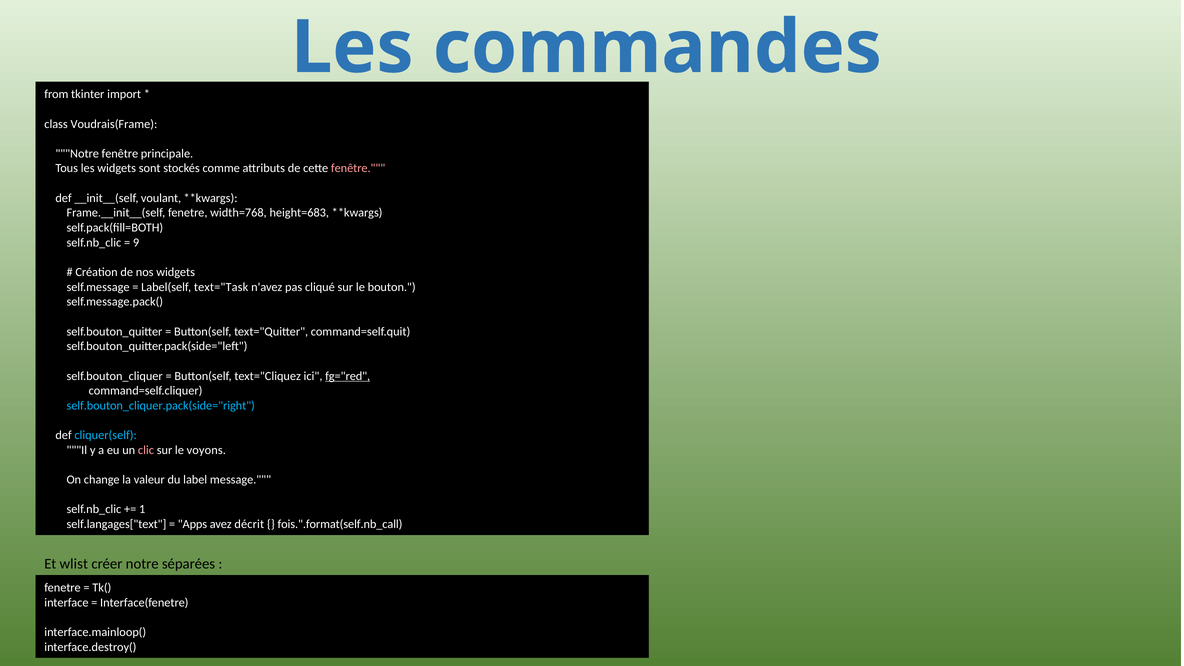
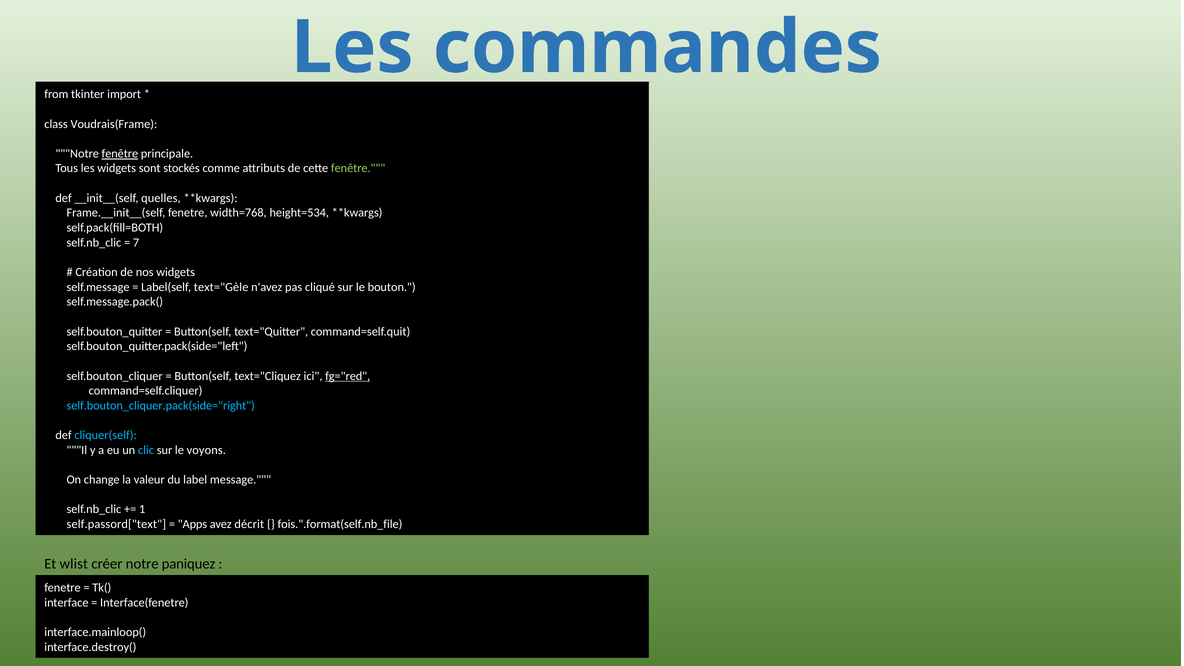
fenêtre underline: none -> present (120, 154)
fenêtre colour: pink -> light green (358, 168)
voulant: voulant -> quelles (161, 198)
height=683: height=683 -> height=534 (299, 213)
9: 9 -> 7 (136, 243)
text="Task: text="Task -> text="Gèle (221, 287)
clic colour: pink -> light blue (146, 450)
self.langages["text: self.langages["text -> self.passord["text (116, 524)
fois.".format(self.nb_call: fois.".format(self.nb_call -> fois.".format(self.nb_file (340, 524)
séparées: séparées -> paniquez (189, 564)
